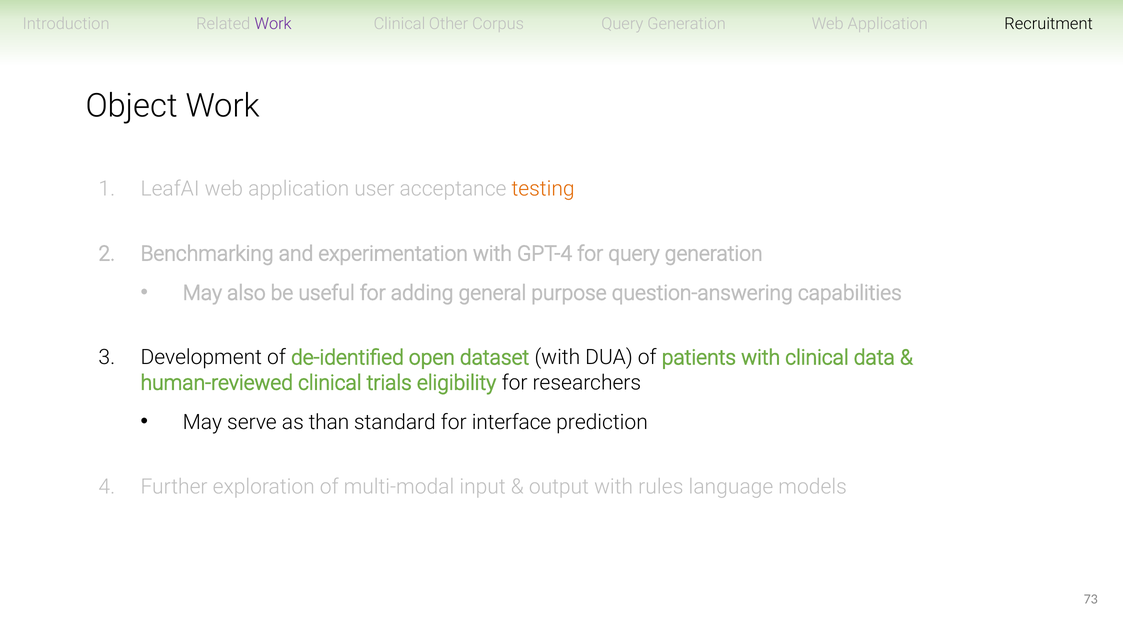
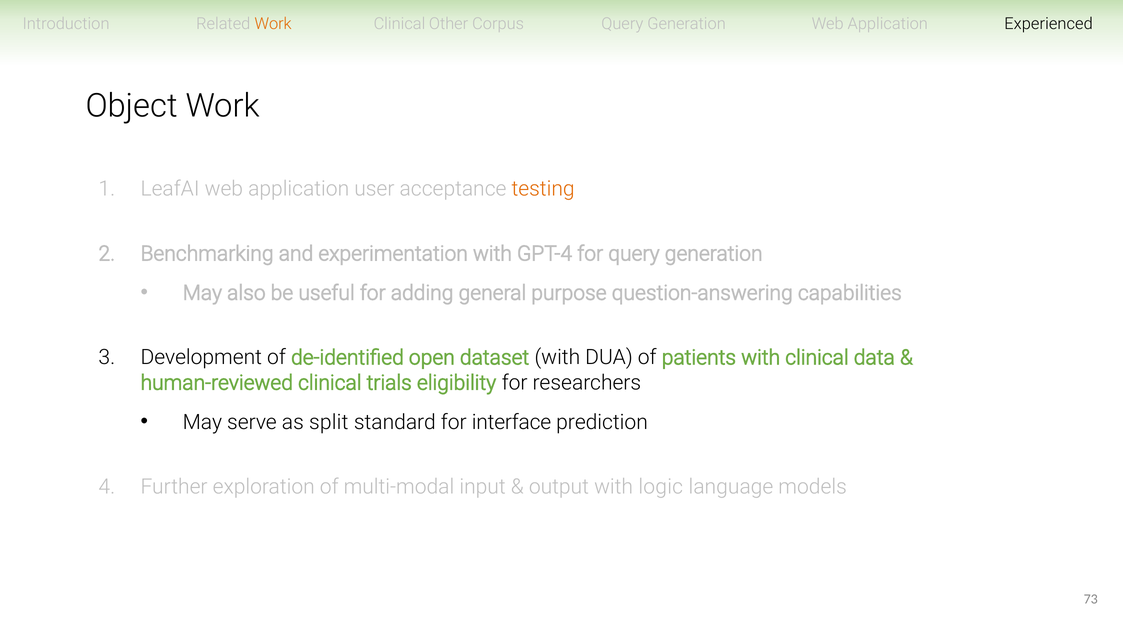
Work colour: purple -> orange (273, 24)
Recruitment: Recruitment -> Experienced (1049, 24)
than: than -> split (329, 422)
rules: rules -> logic (661, 486)
